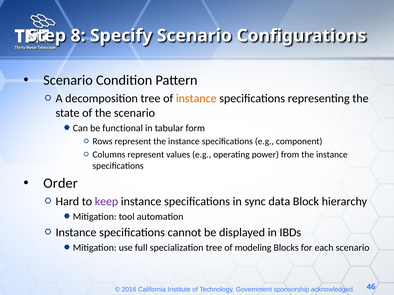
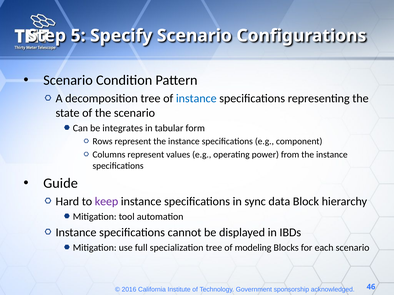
8: 8 -> 5 (78, 36)
instance colour: orange -> blue (196, 99)
functional: functional -> integrates (123, 128)
Order: Order -> Guide (61, 184)
